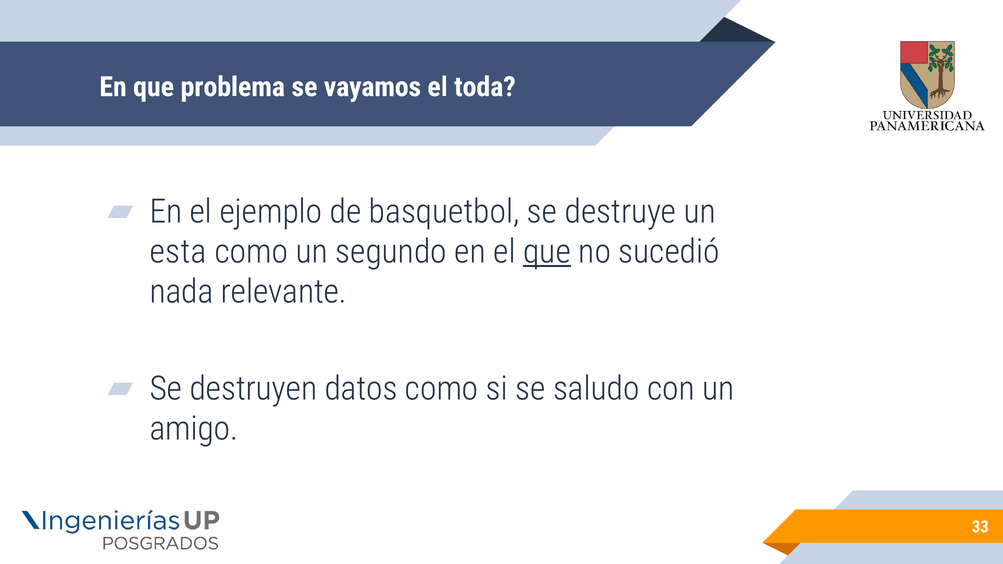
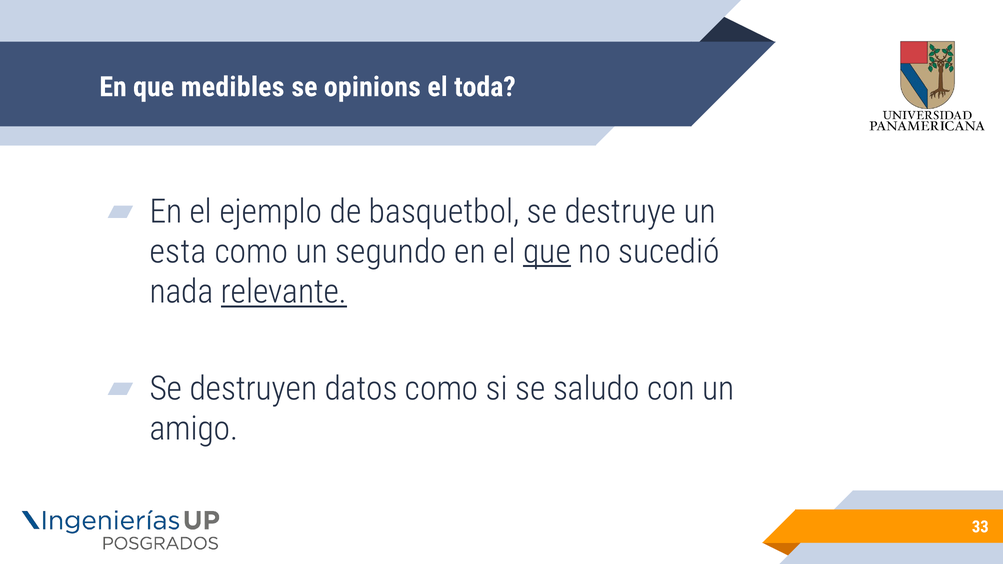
problema: problema -> medibles (233, 87)
vayamos: vayamos -> opinions (372, 87)
relevante underline: none -> present (284, 292)
